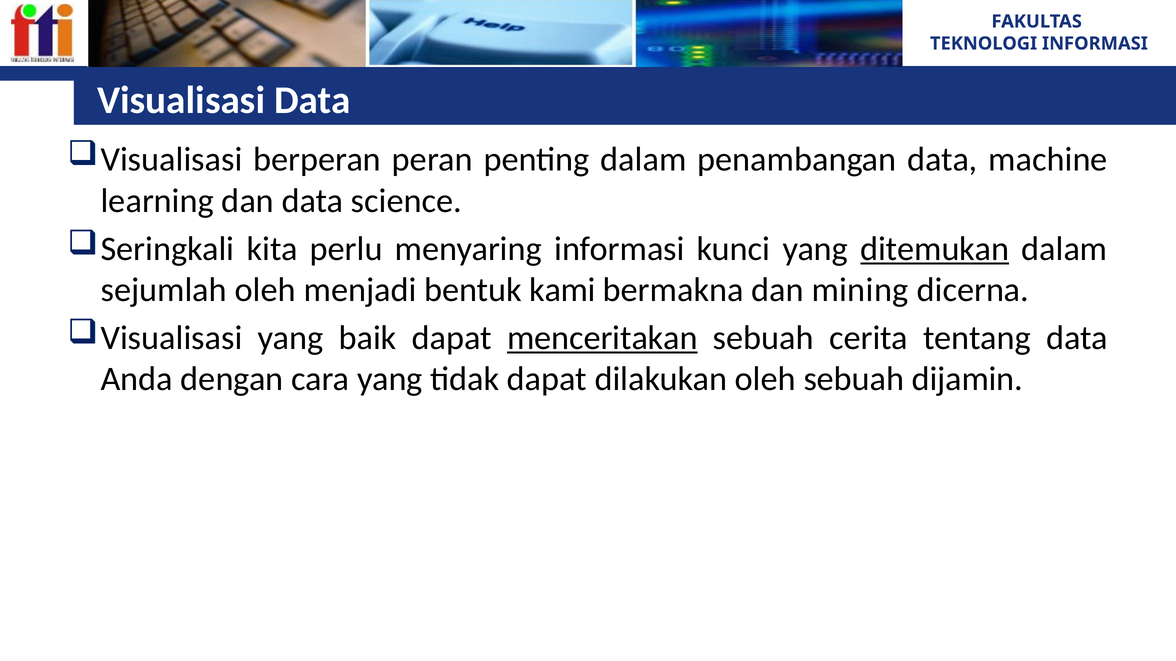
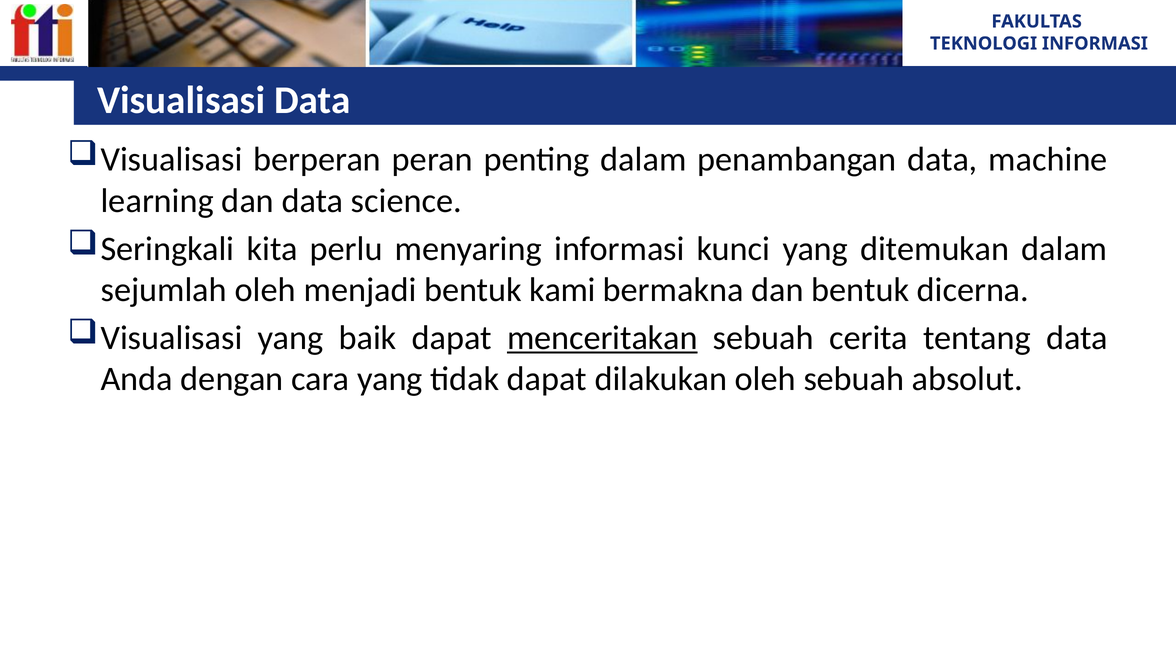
ditemukan underline: present -> none (935, 249)
dan mining: mining -> bentuk (860, 290)
dijamin: dijamin -> absolut (967, 379)
